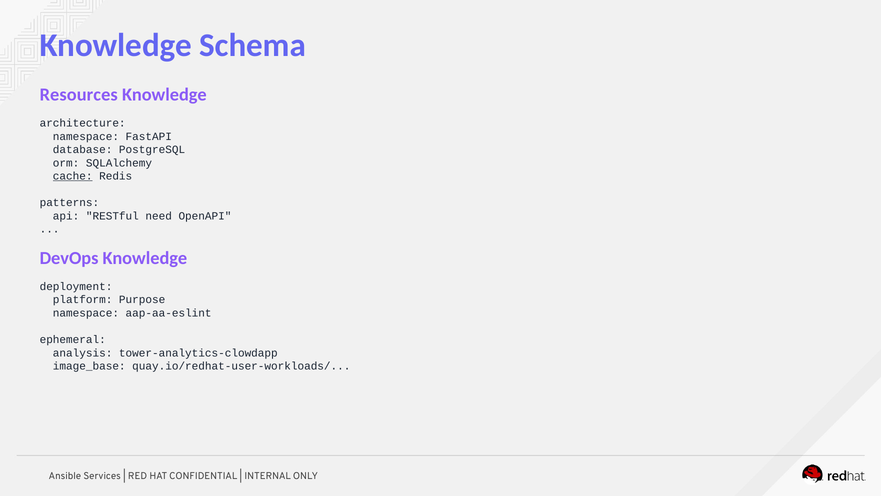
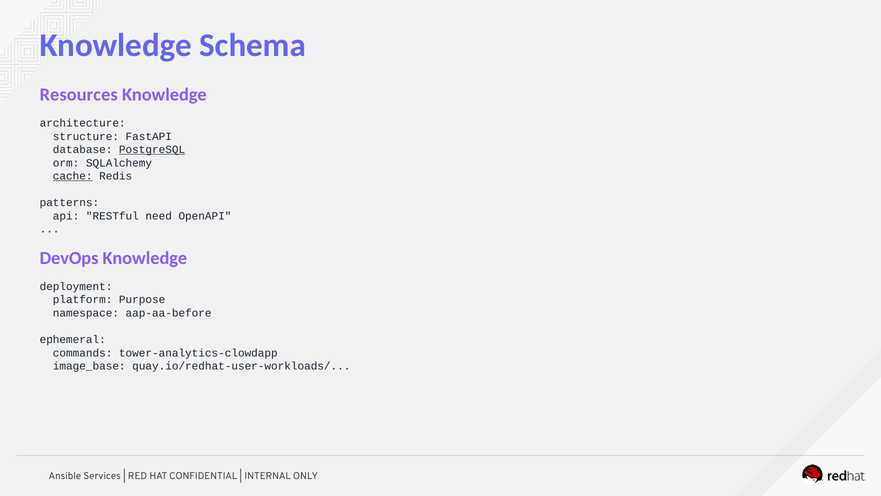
namespace: namespace -> structure (86, 136)
PostgreSQL underline: none -> present (152, 149)
aap-aa-eslint: aap-aa-eslint -> aap-aa-before (169, 313)
analysis: analysis -> commands (83, 353)
